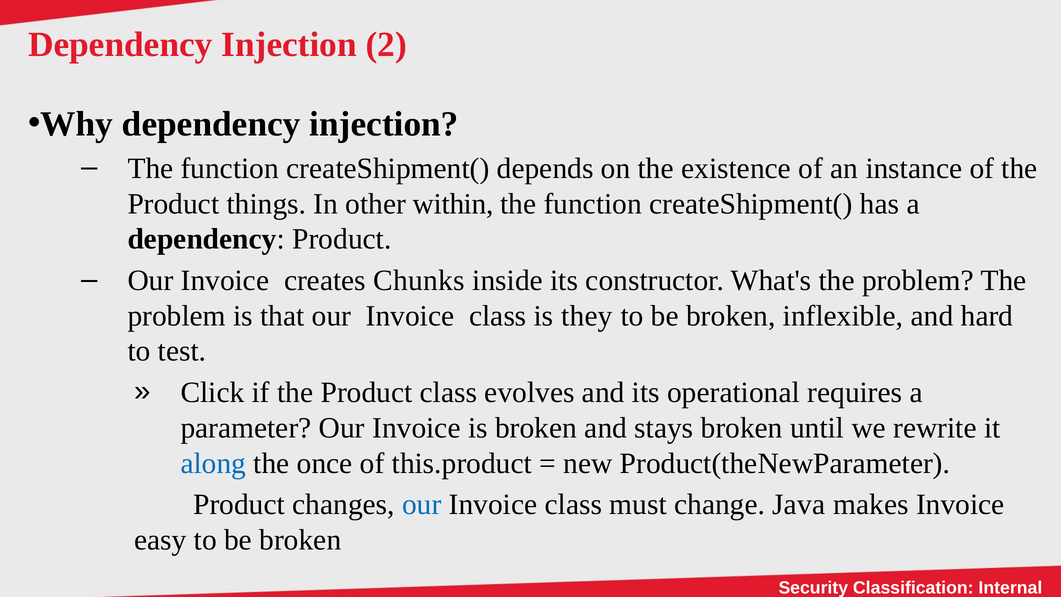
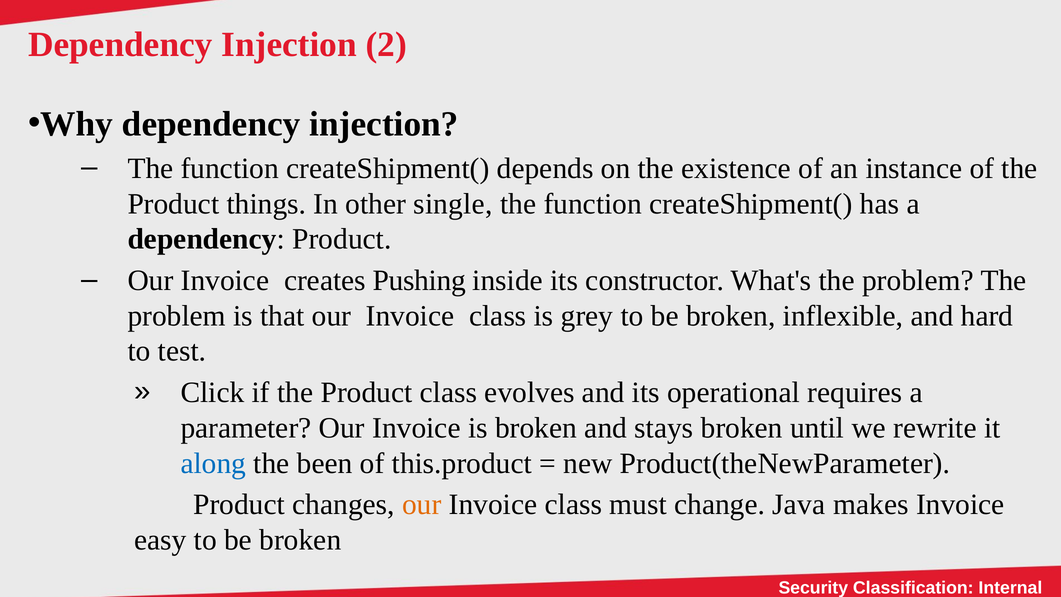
within: within -> single (453, 204)
Chunks: Chunks -> Pushing (419, 280)
they: they -> grey (587, 316)
once: once -> been (325, 463)
our colour: blue -> orange (422, 504)
